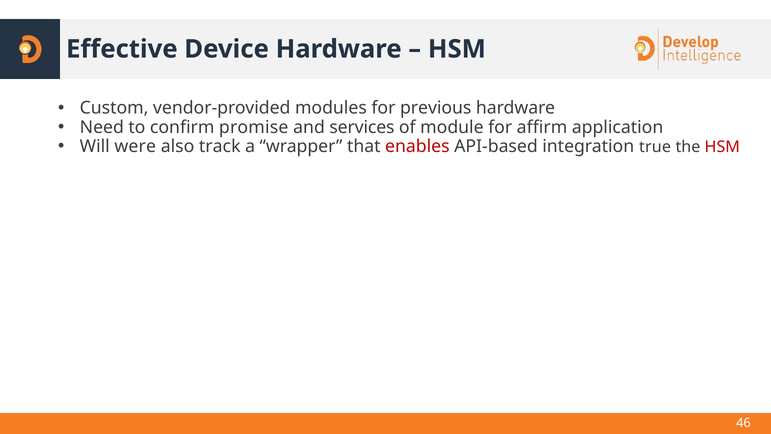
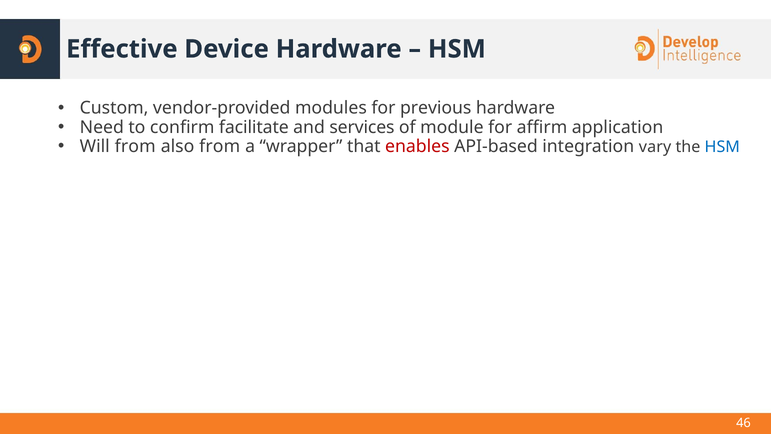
promise: promise -> facilitate (254, 127)
Will were: were -> from (135, 146)
also track: track -> from (220, 146)
true: true -> vary (655, 147)
HSM colour: red -> blue (722, 147)
